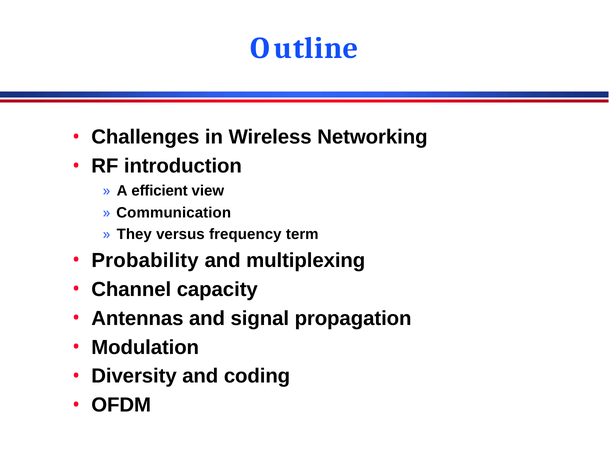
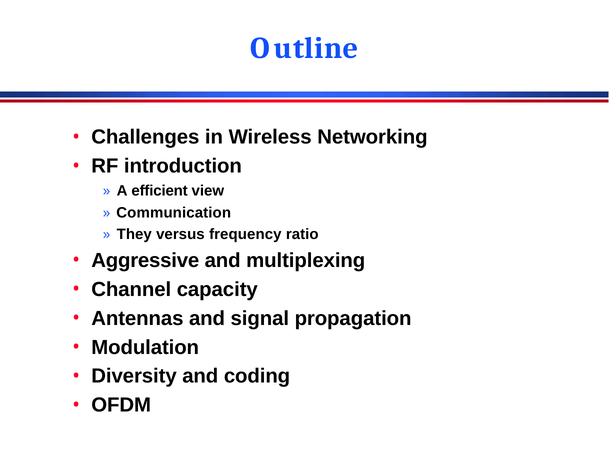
term: term -> ratio (302, 234)
Probability: Probability -> Aggressive (145, 260)
